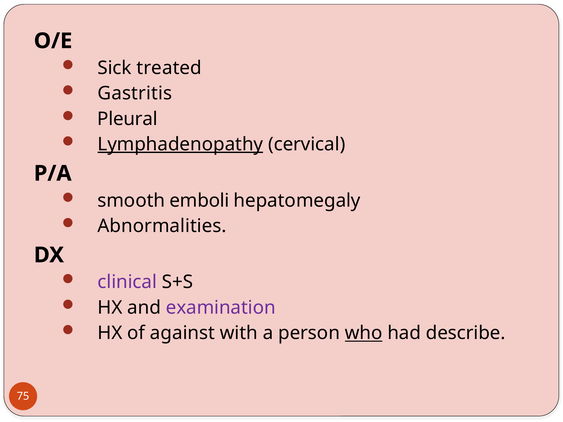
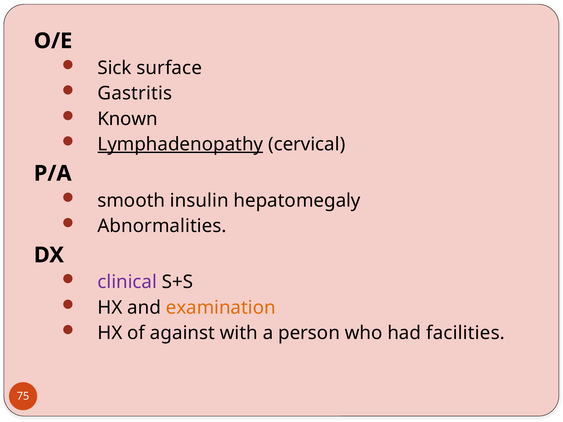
treated: treated -> surface (169, 68)
Pleural: Pleural -> Known (128, 119)
emboli: emboli -> insulin (199, 201)
examination colour: purple -> orange (221, 308)
who underline: present -> none (364, 333)
describe: describe -> facilities (466, 333)
